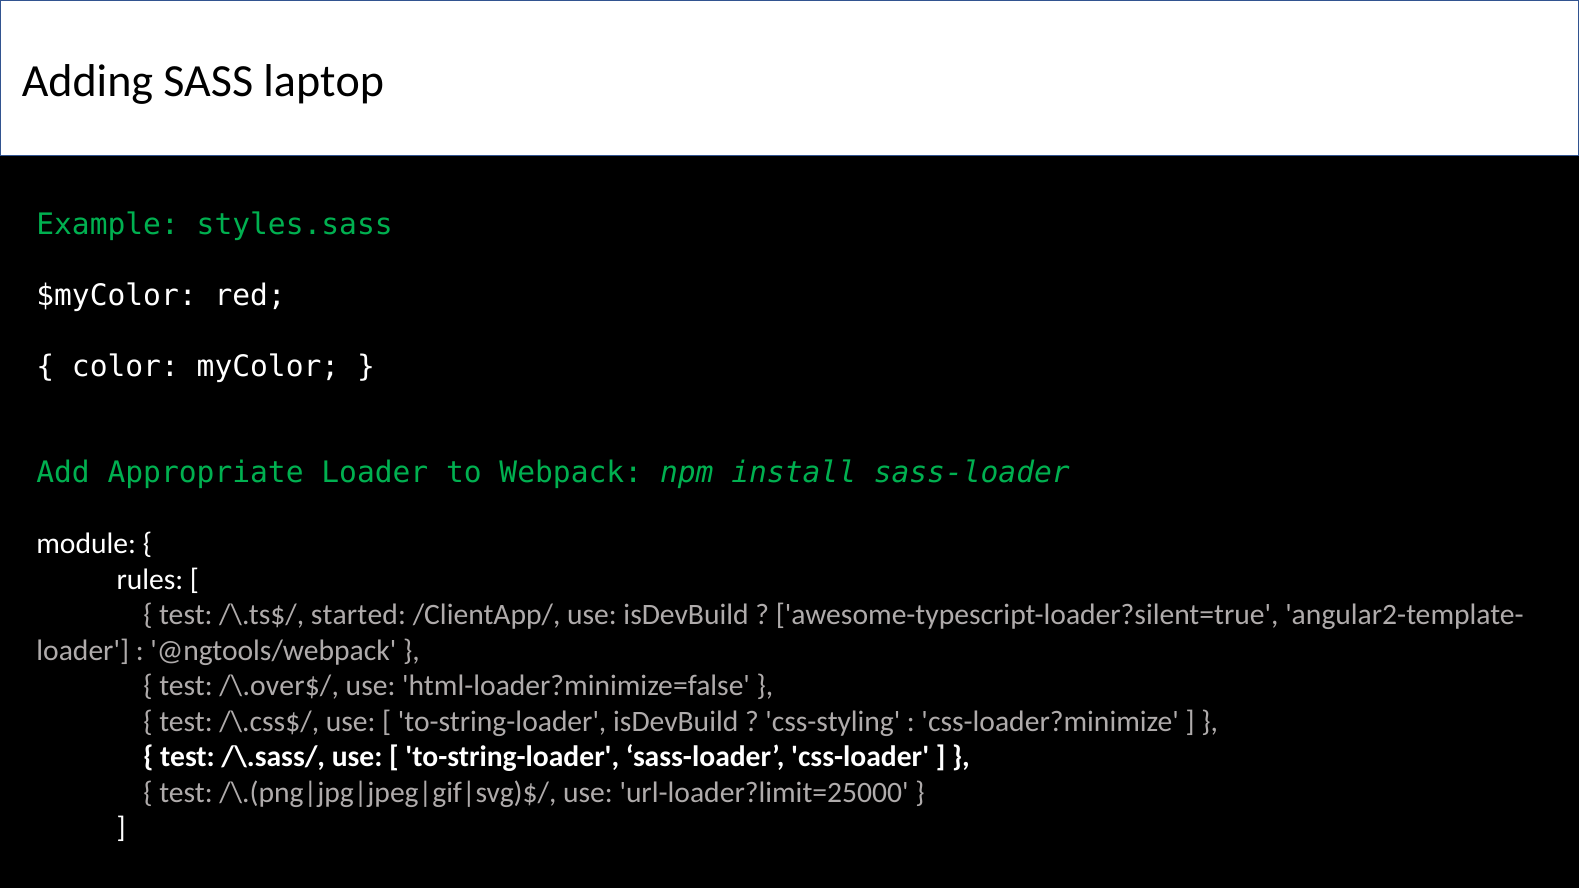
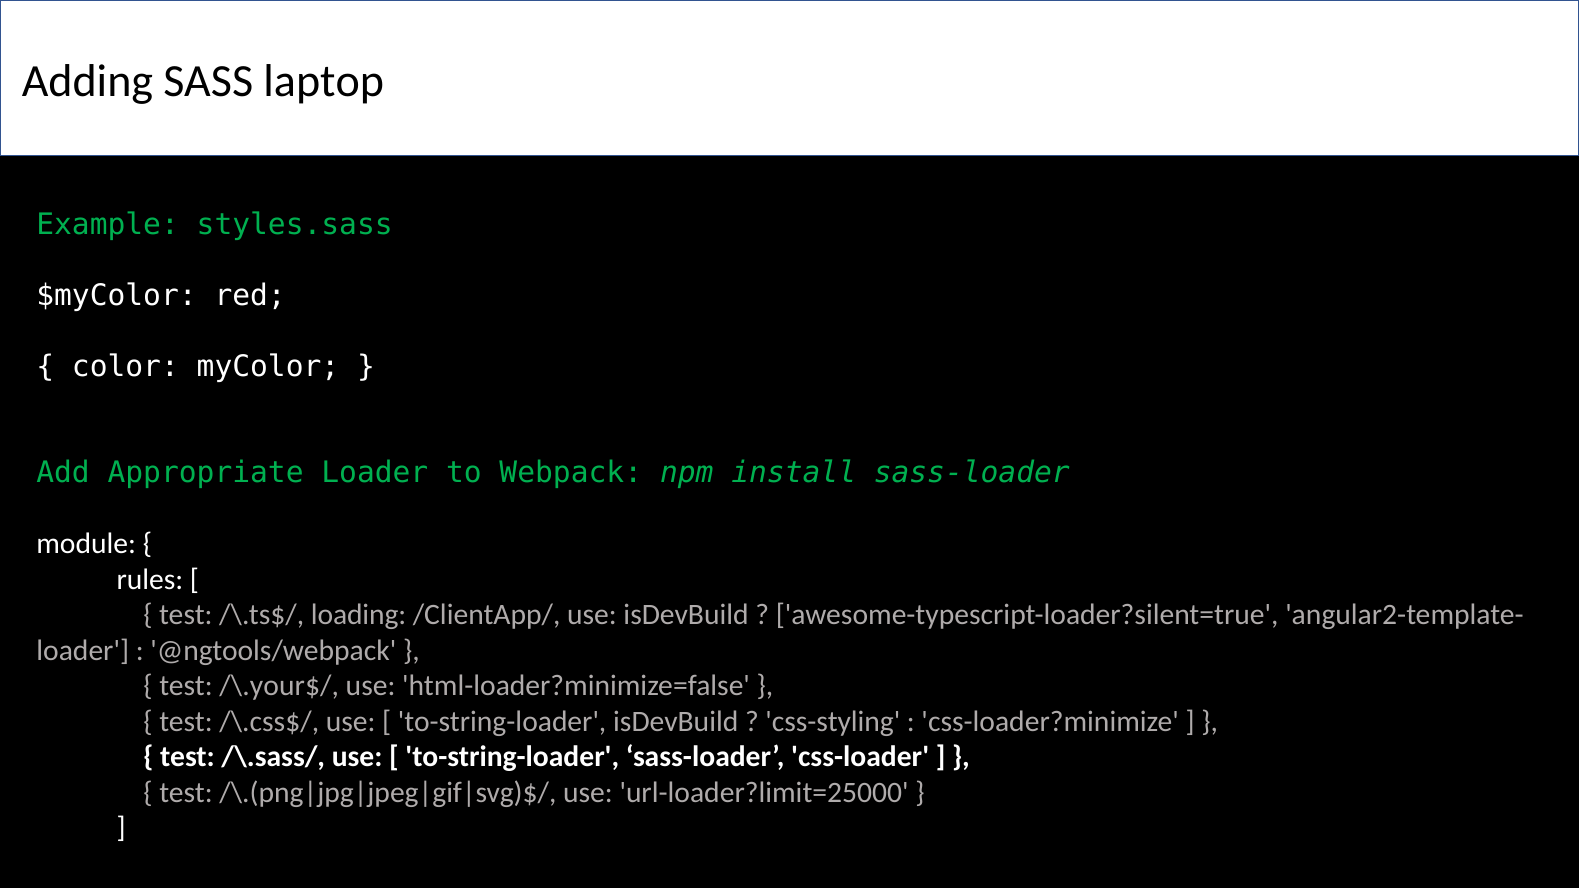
started: started -> loading (359, 615)
/\.over$/: /\.over$/ -> /\.your$/ (279, 686)
